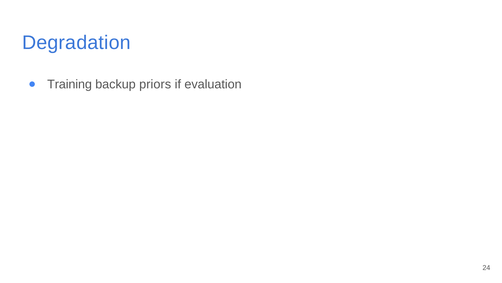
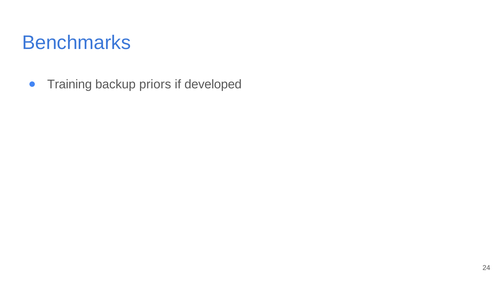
Degradation: Degradation -> Benchmarks (77, 43)
evaluation: evaluation -> developed (213, 84)
